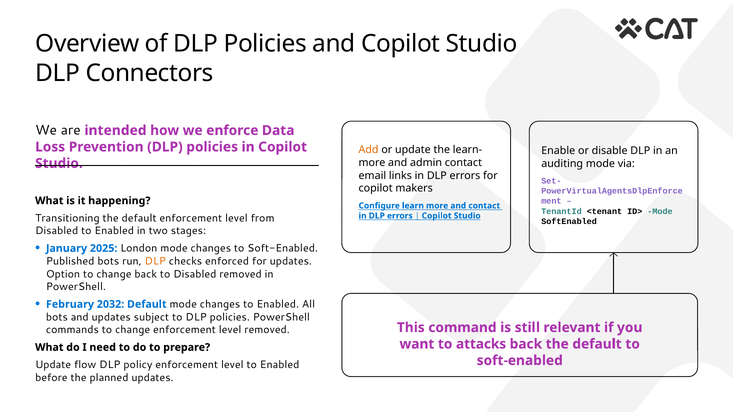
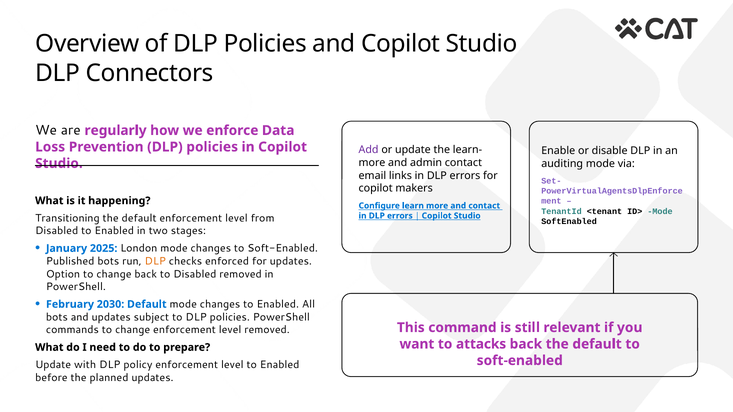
intended: intended -> regularly (116, 131)
Add colour: orange -> purple (369, 150)
2032: 2032 -> 2030 (111, 304)
flow: flow -> with (85, 365)
